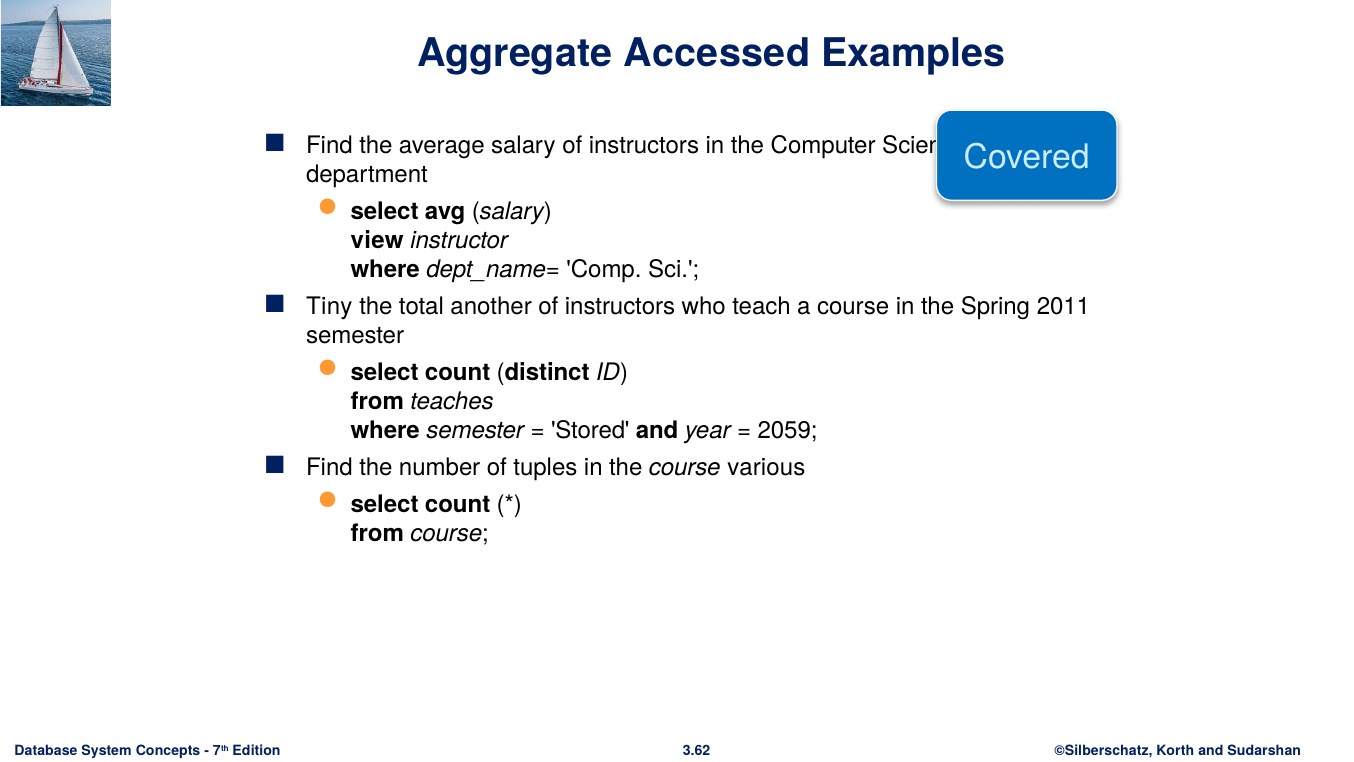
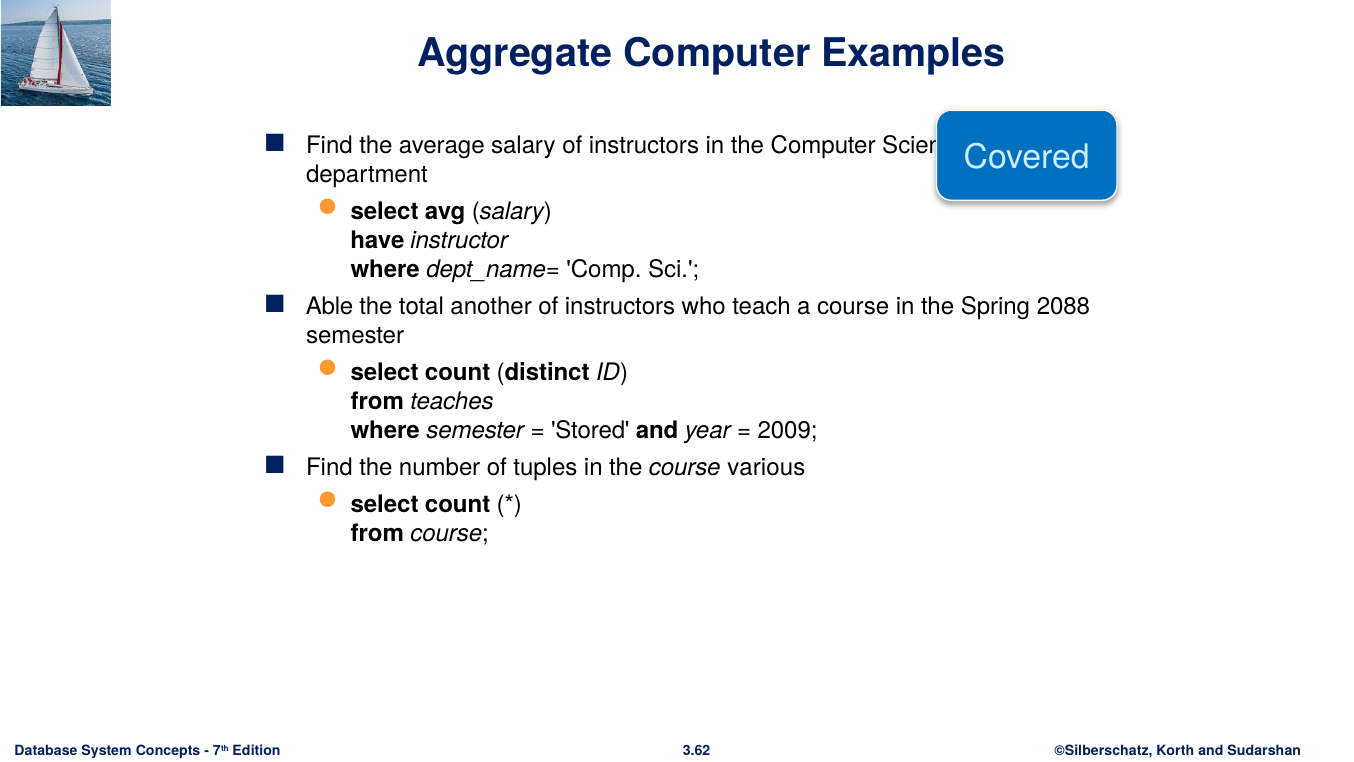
Aggregate Accessed: Accessed -> Computer (717, 53)
view: view -> have (377, 241)
Tiny: Tiny -> Able (330, 307)
2011: 2011 -> 2088 (1063, 307)
2059: 2059 -> 2009 (788, 430)
